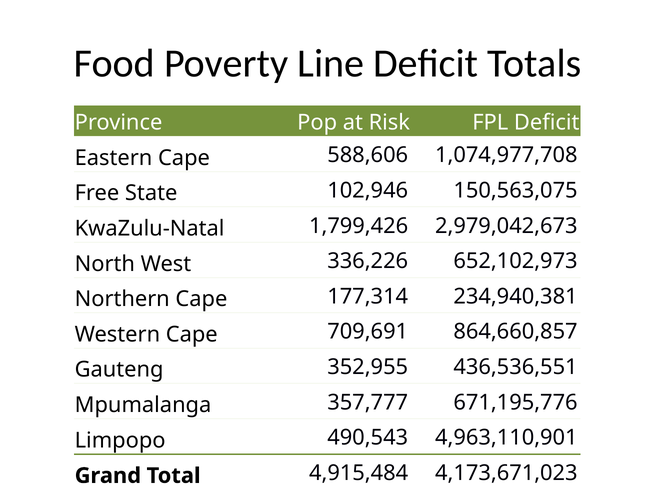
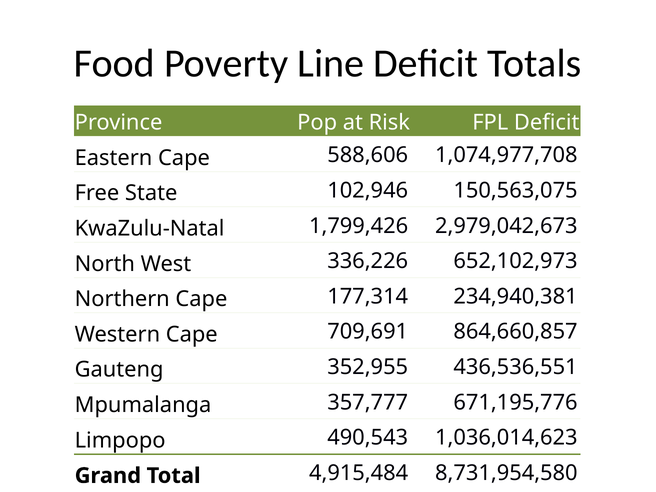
4,963,110,901: 4,963,110,901 -> 1,036,014,623 (506, 438)
4,173,671,023: 4,173,671,023 -> 8,731,954,580 (506, 473)
